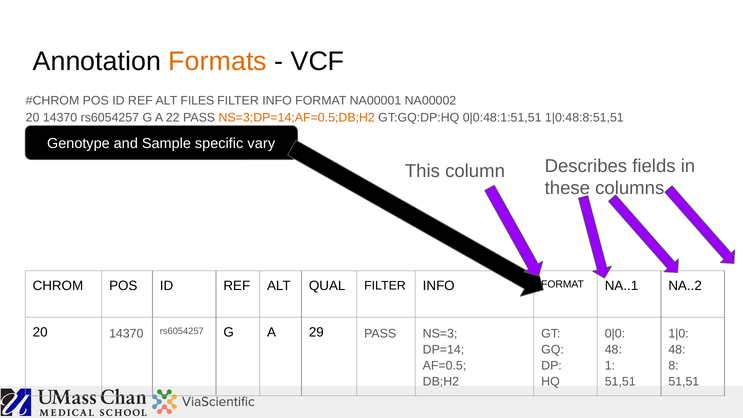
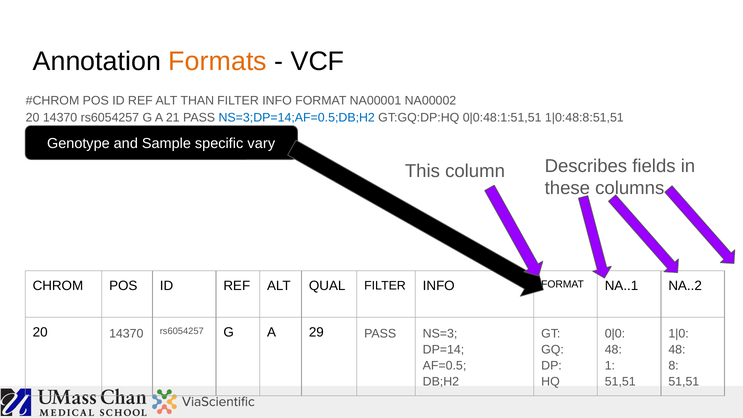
FILES: FILES -> THAN (197, 101)
22: 22 -> 21 (173, 118)
NS=3;DP=14;AF=0.5;DB;H2 colour: orange -> blue (297, 118)
